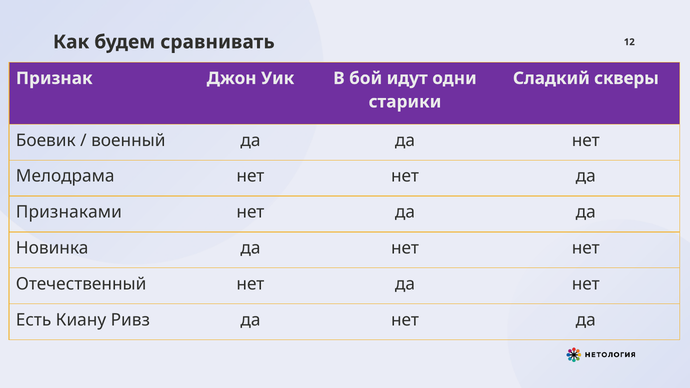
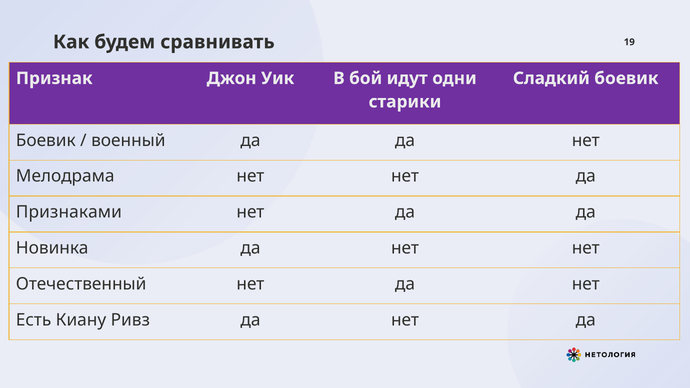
12: 12 -> 19 (629, 42)
Сладкий скверы: скверы -> боевик (626, 78)
